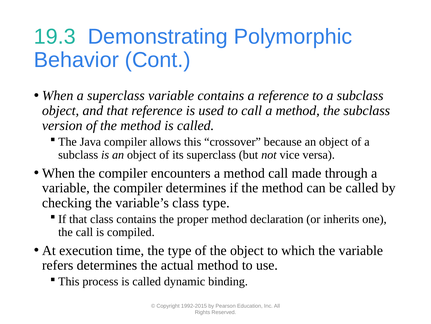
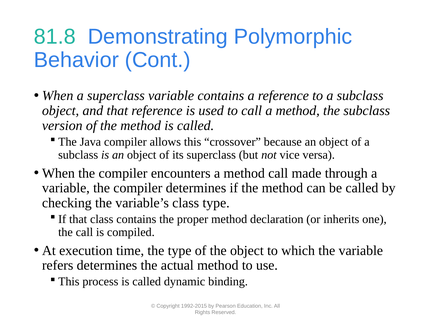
19.3: 19.3 -> 81.8 (55, 37)
